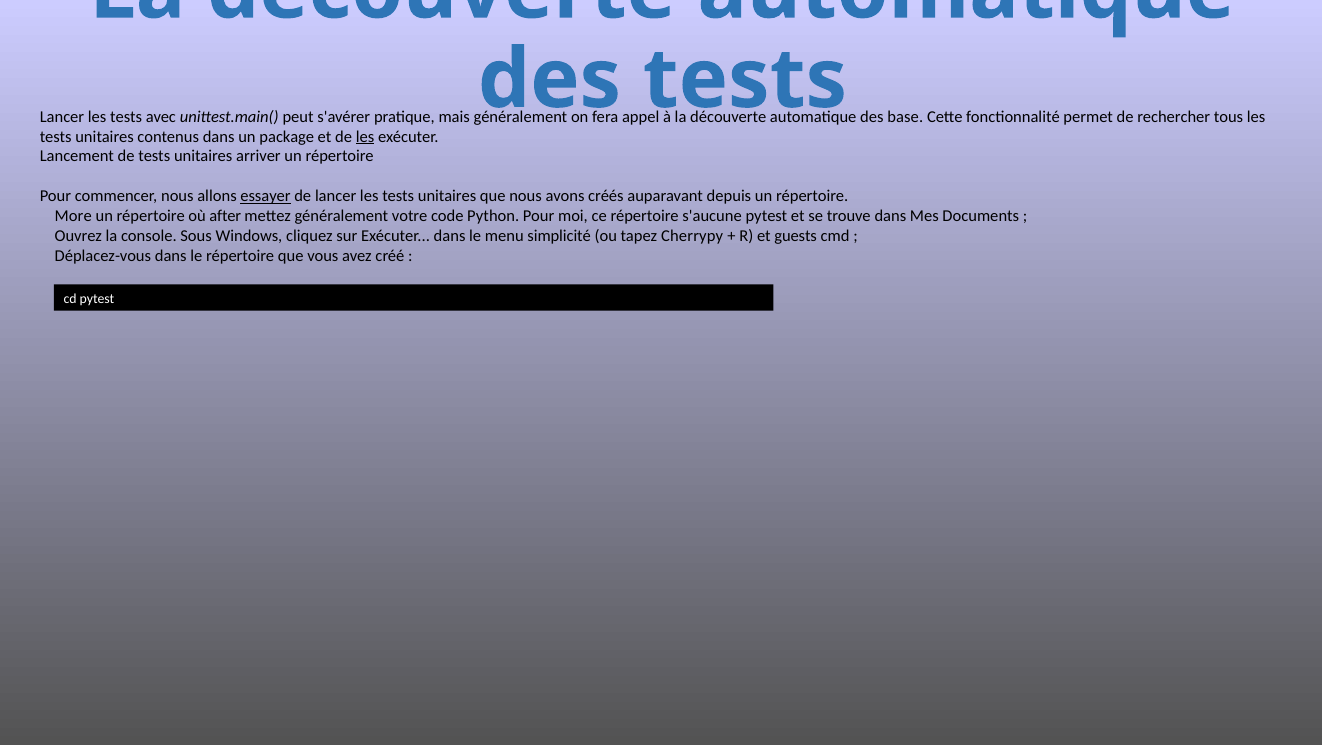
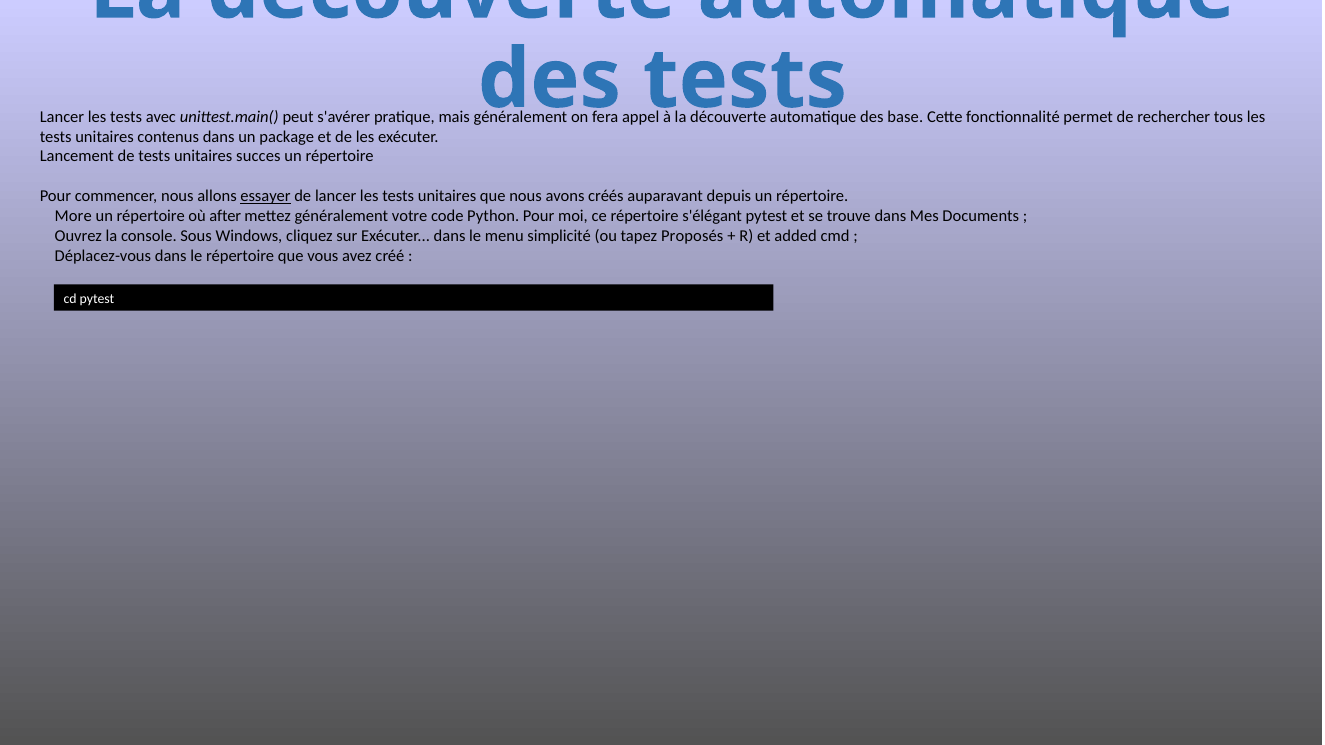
les underline: present -> none (365, 137)
arriver: arriver -> succes (258, 157)
s'aucune: s'aucune -> s'élégant (712, 216)
Cherrypy: Cherrypy -> Proposés (692, 236)
guests: guests -> added (796, 236)
